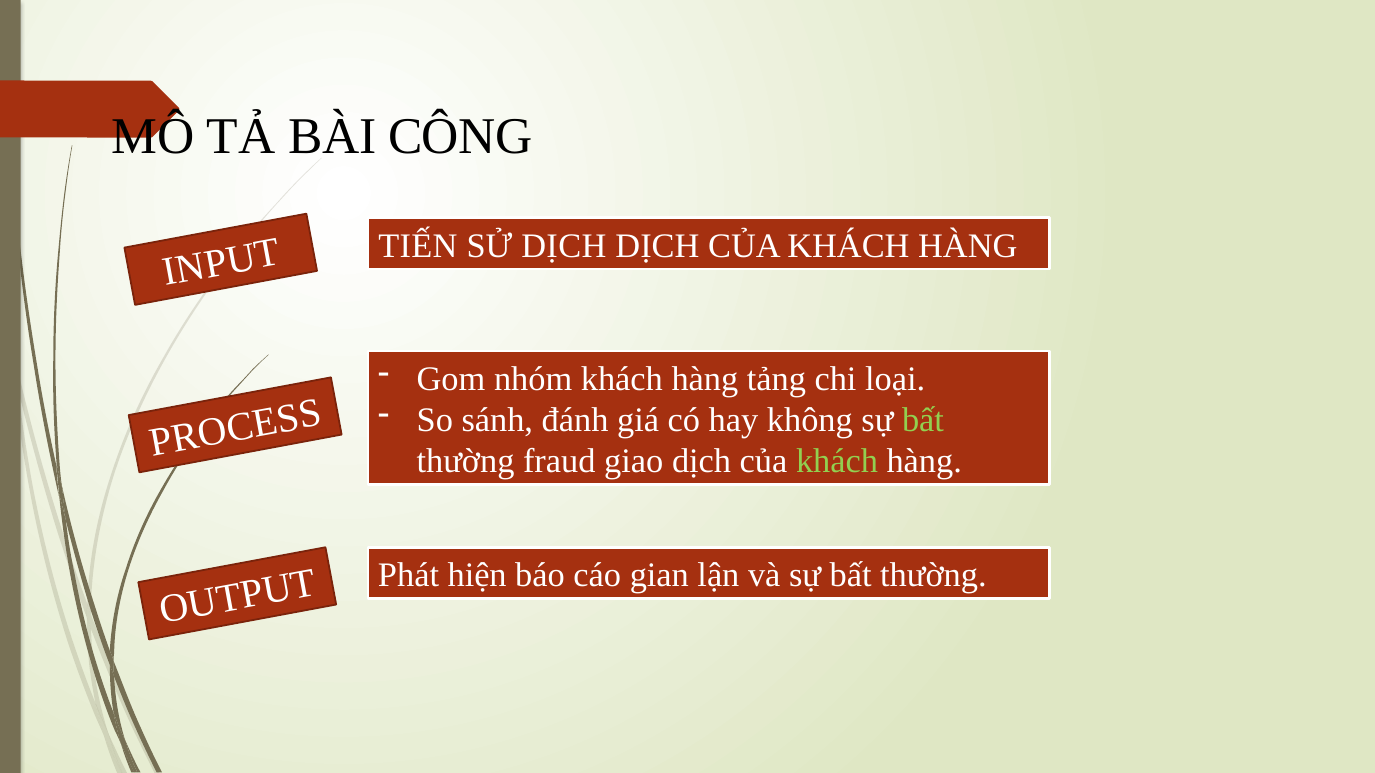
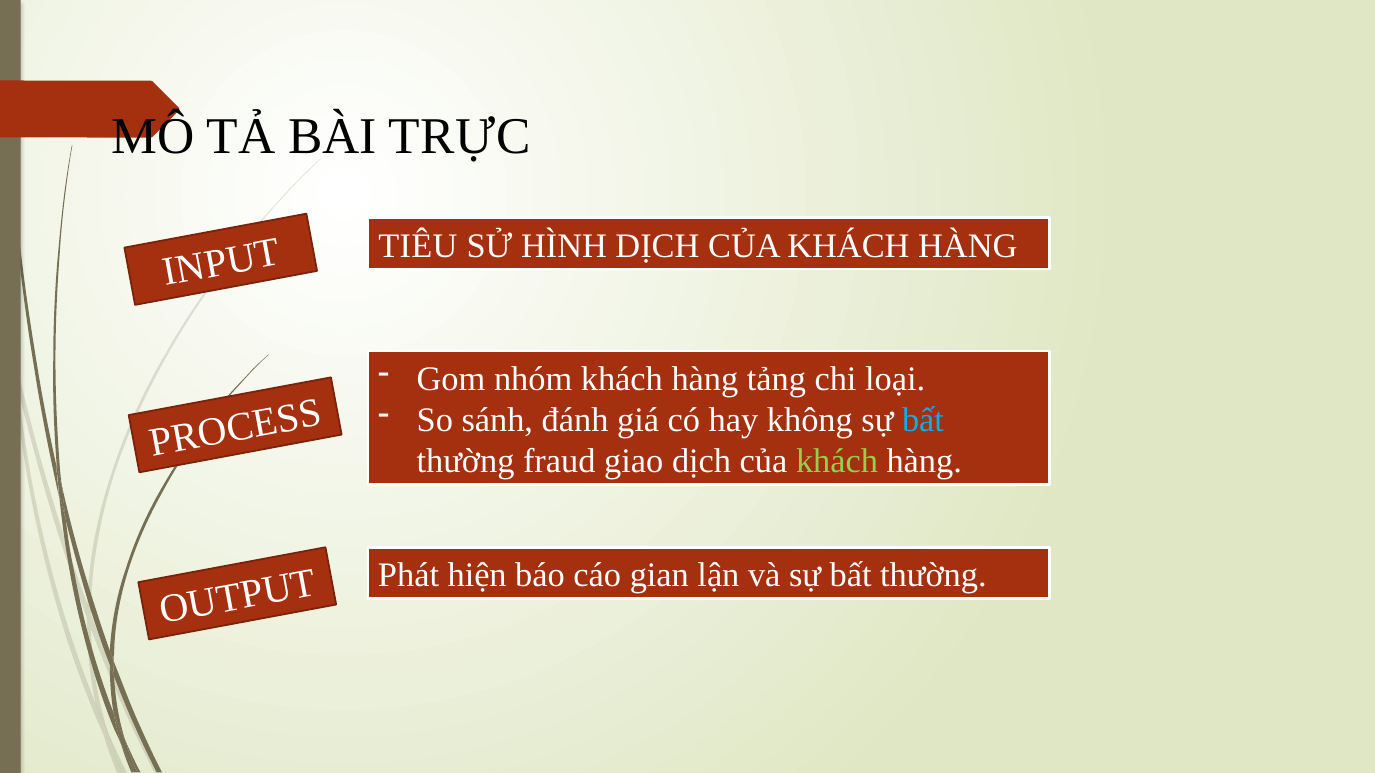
CÔNG: CÔNG -> TRỰC (460, 137)
TIẾN: TIẾN -> TIÊU (418, 246)
SỬ DỊCH: DỊCH -> HÌNH (564, 246)
bất colour: light green -> light blue (923, 420)
